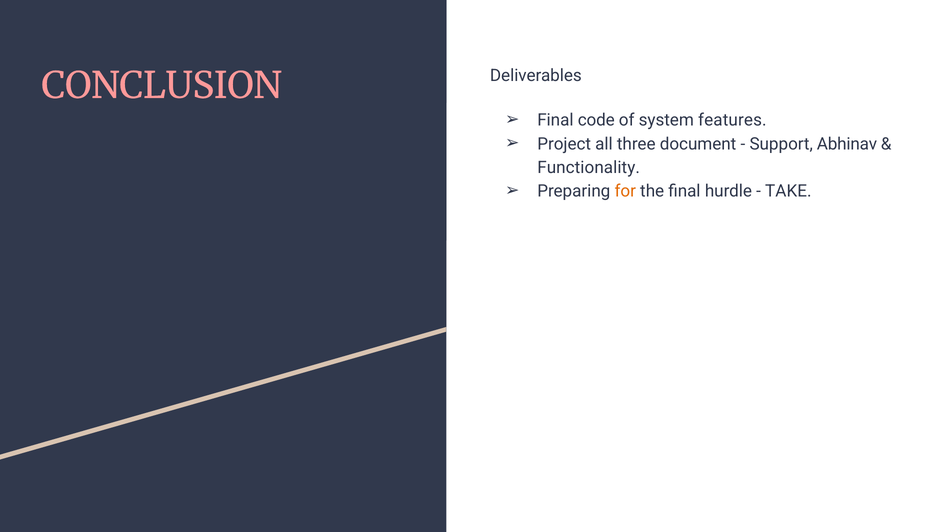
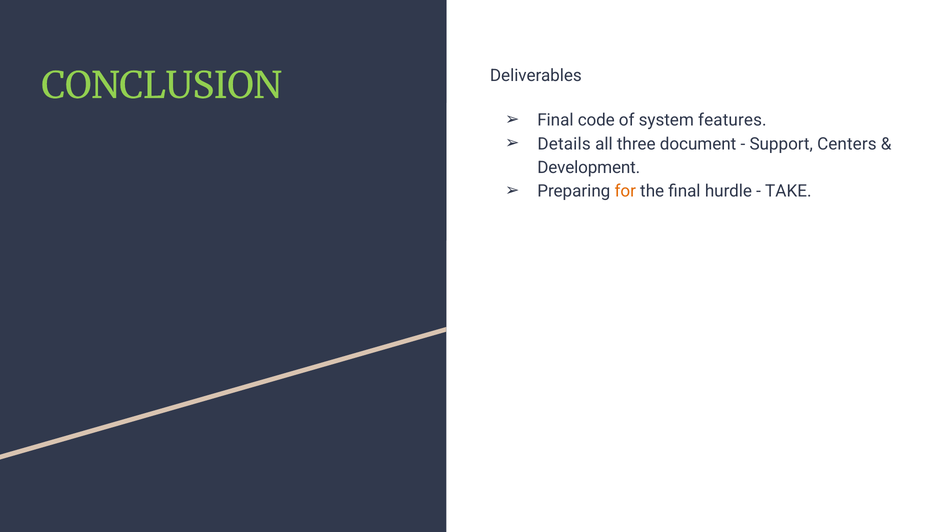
CONCLUSION colour: pink -> light green (162, 86)
Project: Project -> Details (564, 144)
Abhinav: Abhinav -> Centers (847, 144)
Functionality: Functionality -> Development (589, 168)
